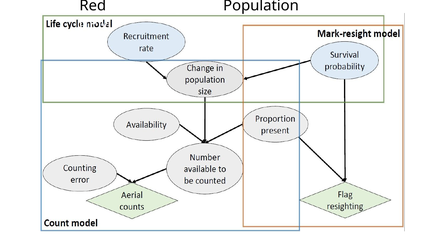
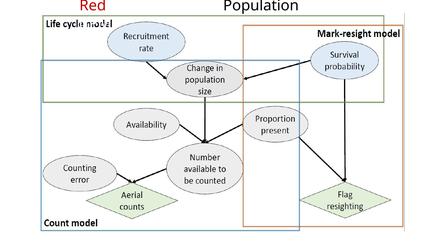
Red colour: black -> red (93, 6)
